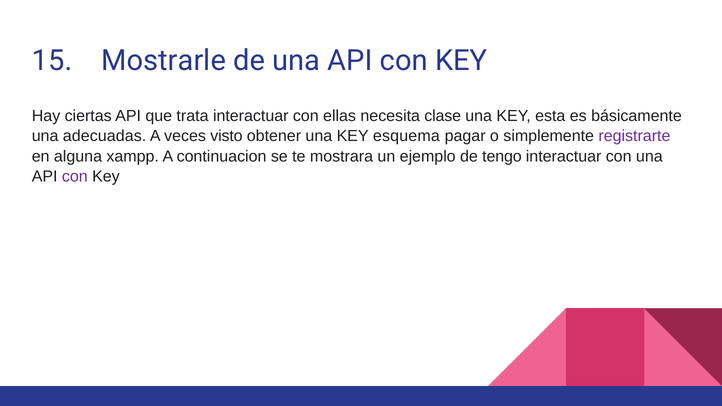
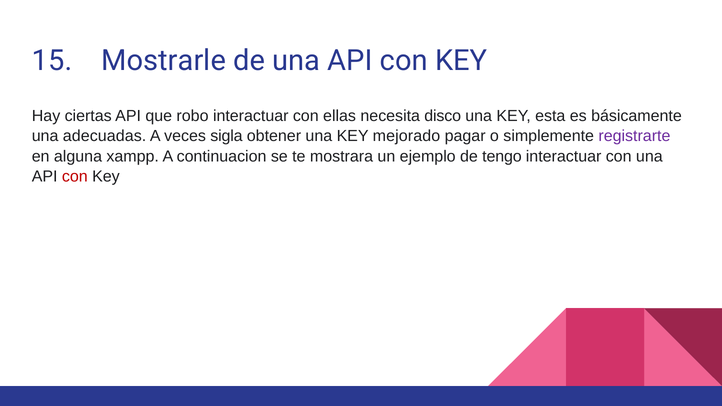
trata: trata -> robo (193, 116)
clase: clase -> disco (443, 116)
visto: visto -> sigla (226, 136)
esquema: esquema -> mejorado (406, 136)
con colour: purple -> red (75, 177)
